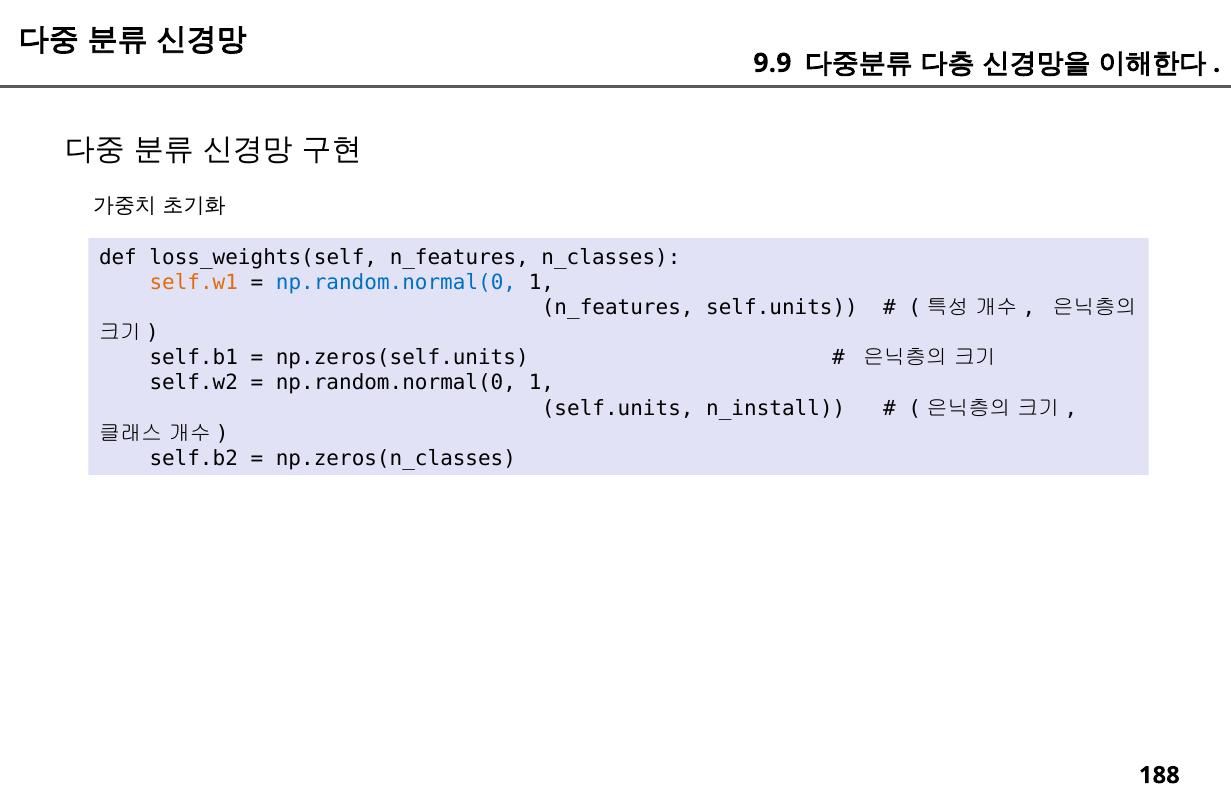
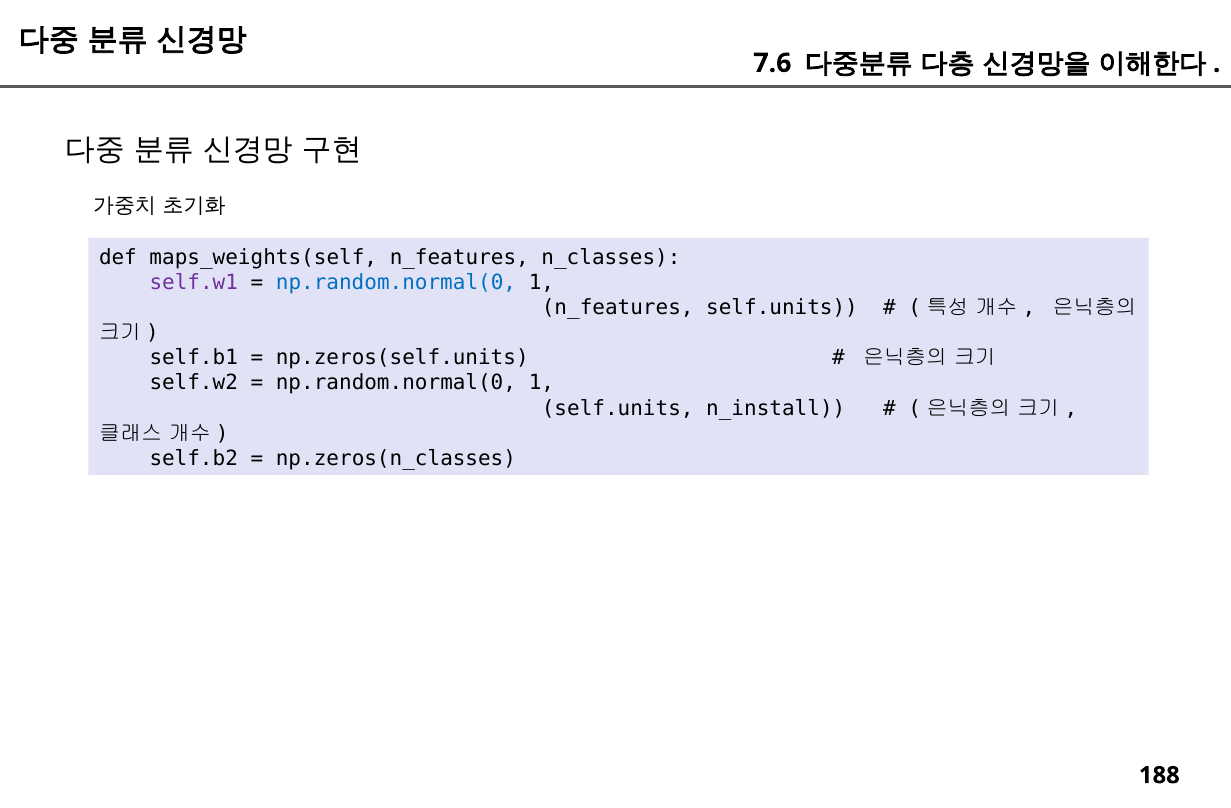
9.9: 9.9 -> 7.6 (772, 63)
loss_weights(self: loss_weights(self -> maps_weights(self (263, 257)
self.w1 colour: orange -> purple (194, 283)
